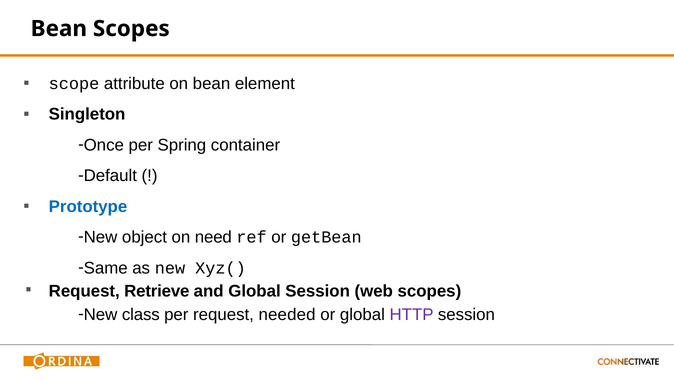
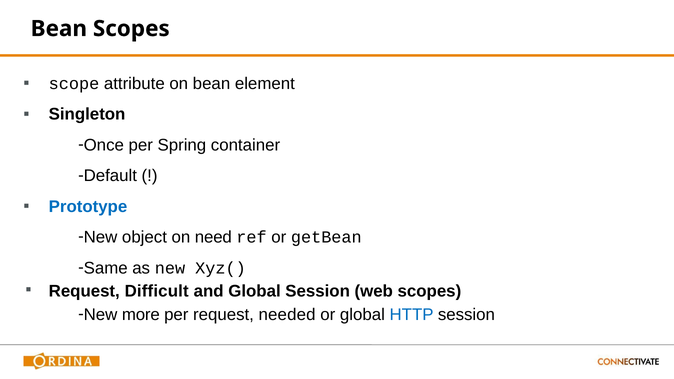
Retrieve: Retrieve -> Difficult (157, 291)
class: class -> more (141, 315)
HTTP colour: purple -> blue (412, 315)
